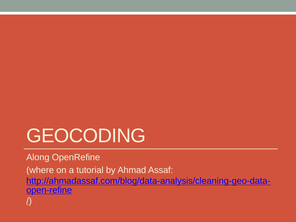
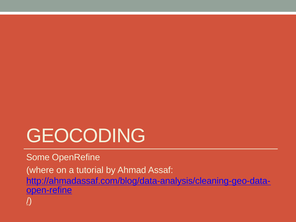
Along: Along -> Some (38, 157)
